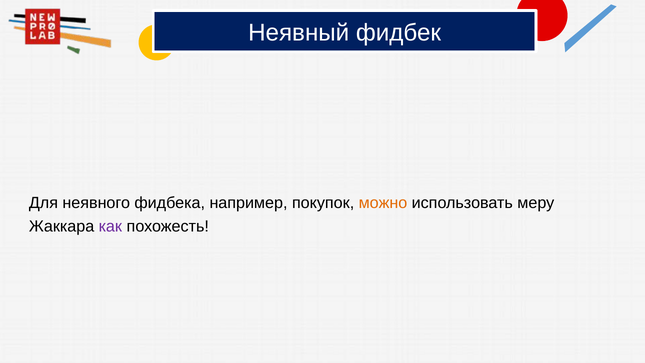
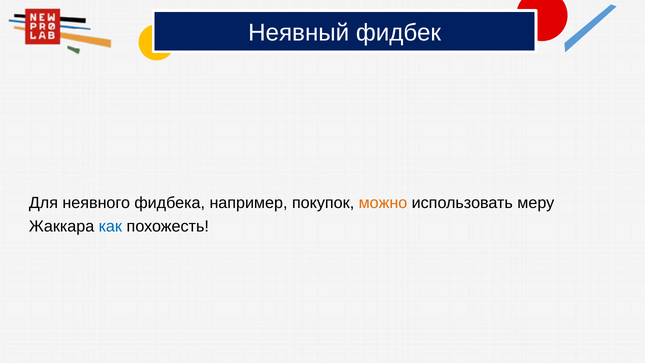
как colour: purple -> blue (110, 226)
